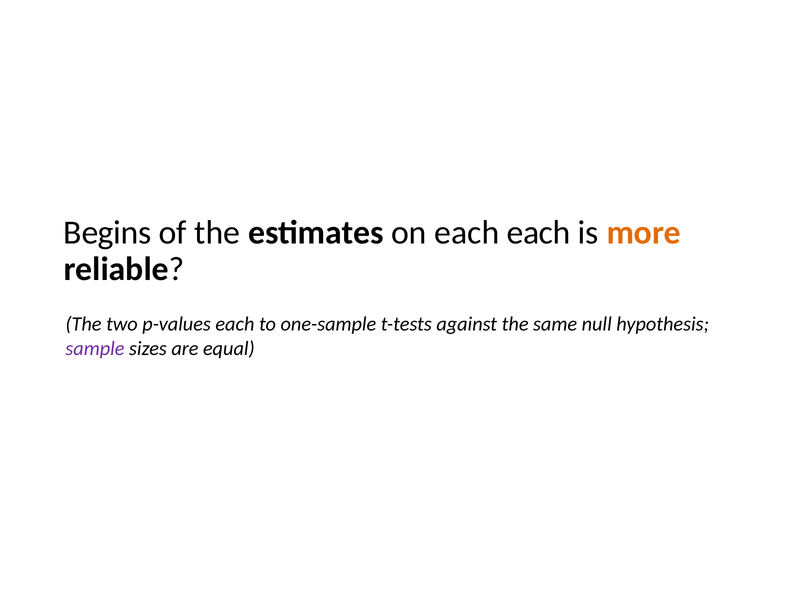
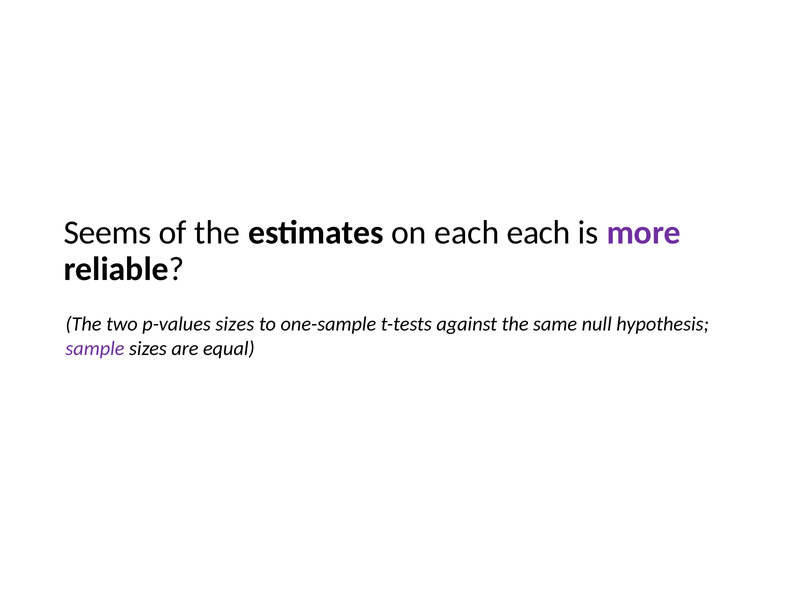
Begins: Begins -> Seems (107, 233)
more colour: orange -> purple (644, 233)
p-values each: each -> sizes (235, 324)
